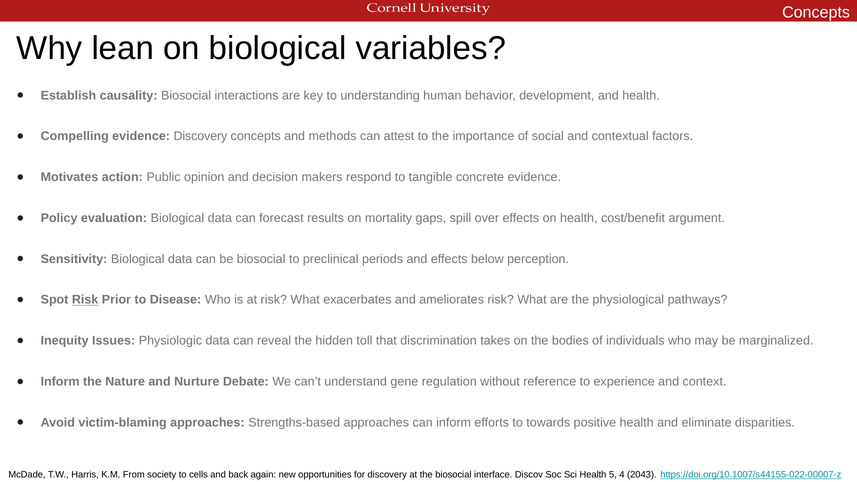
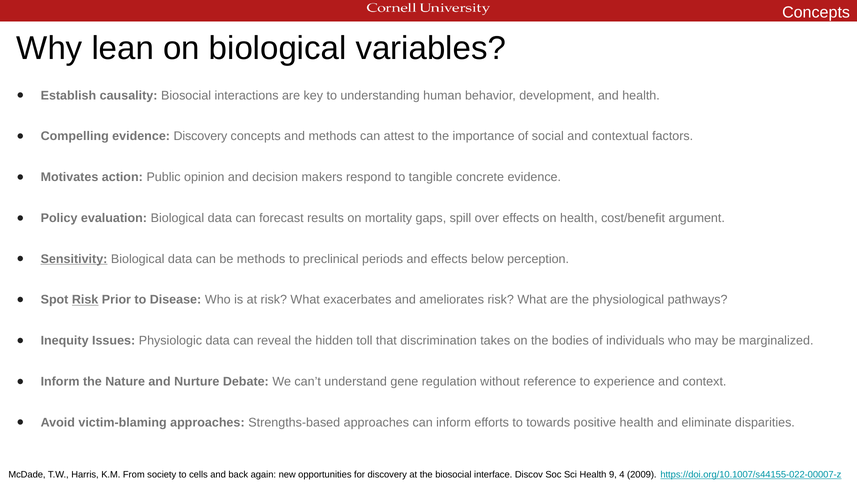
Sensitivity underline: none -> present (74, 259)
be biosocial: biosocial -> methods (261, 259)
5: 5 -> 9 (613, 475)
2043: 2043 -> 2009 (642, 475)
